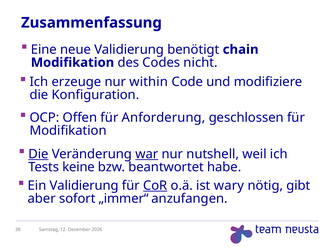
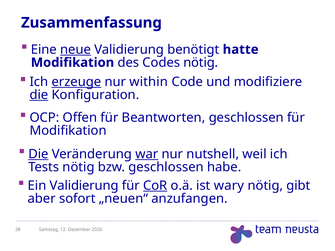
neue underline: none -> present (76, 50)
chain: chain -> hatte (241, 50)
Codes nicht: nicht -> nötig (201, 63)
erzeuge underline: none -> present (76, 82)
die underline: none -> present (39, 95)
Anforderung: Anforderung -> Beantworten (164, 118)
Tests keine: keine -> nötig (78, 167)
bzw beantwortet: beantwortet -> geschlossen (166, 167)
„immer“: „immer“ -> „neuen“ (123, 199)
